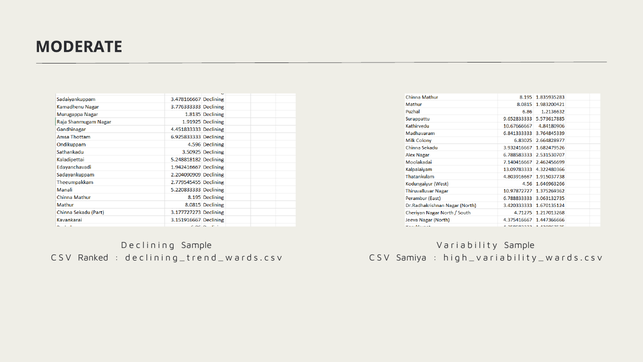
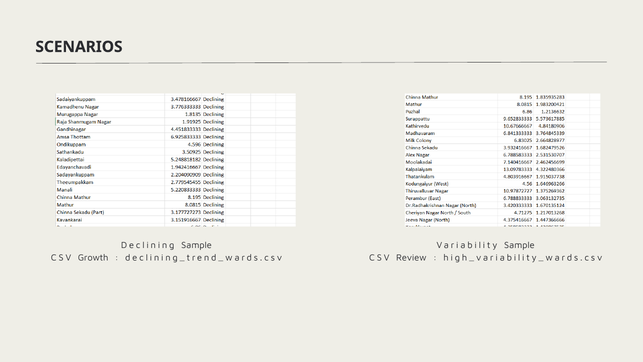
MODERATE: MODERATE -> SCENARIOS (79, 47)
Ranked: Ranked -> Growth (93, 258)
Samiya: Samiya -> Review (411, 258)
